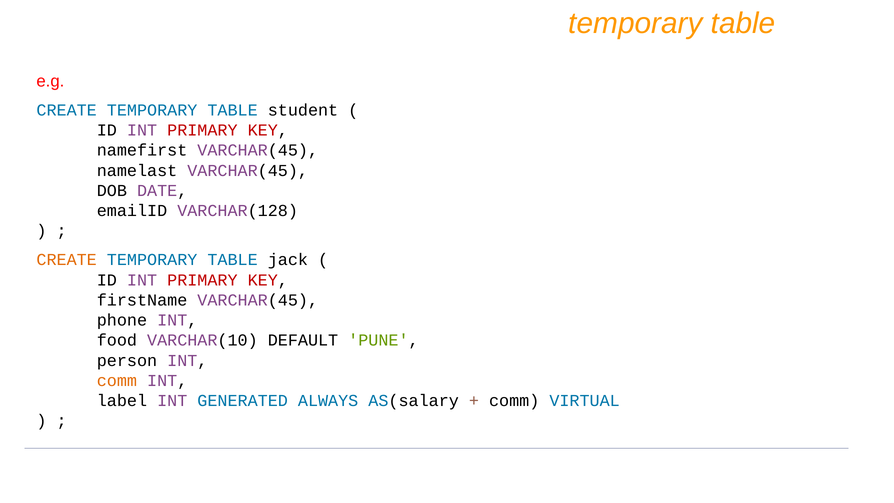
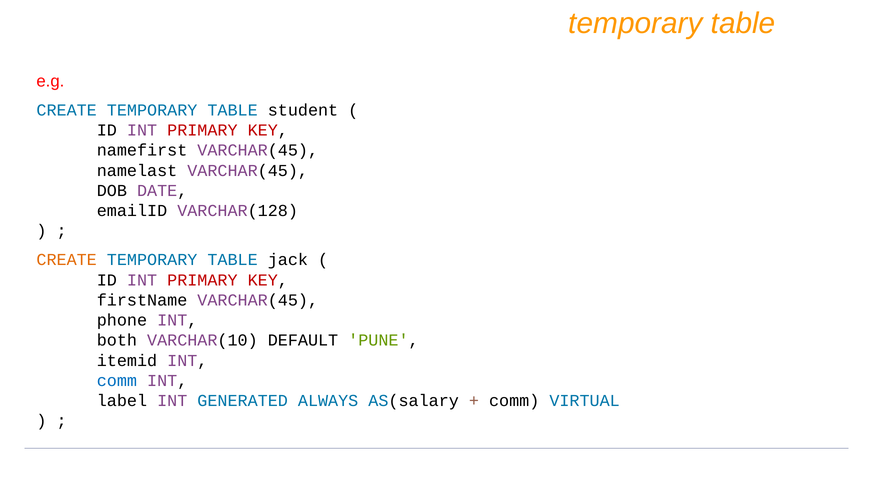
food: food -> both (117, 340)
person: person -> itemid (127, 360)
comm colour: orange -> blue (117, 381)
